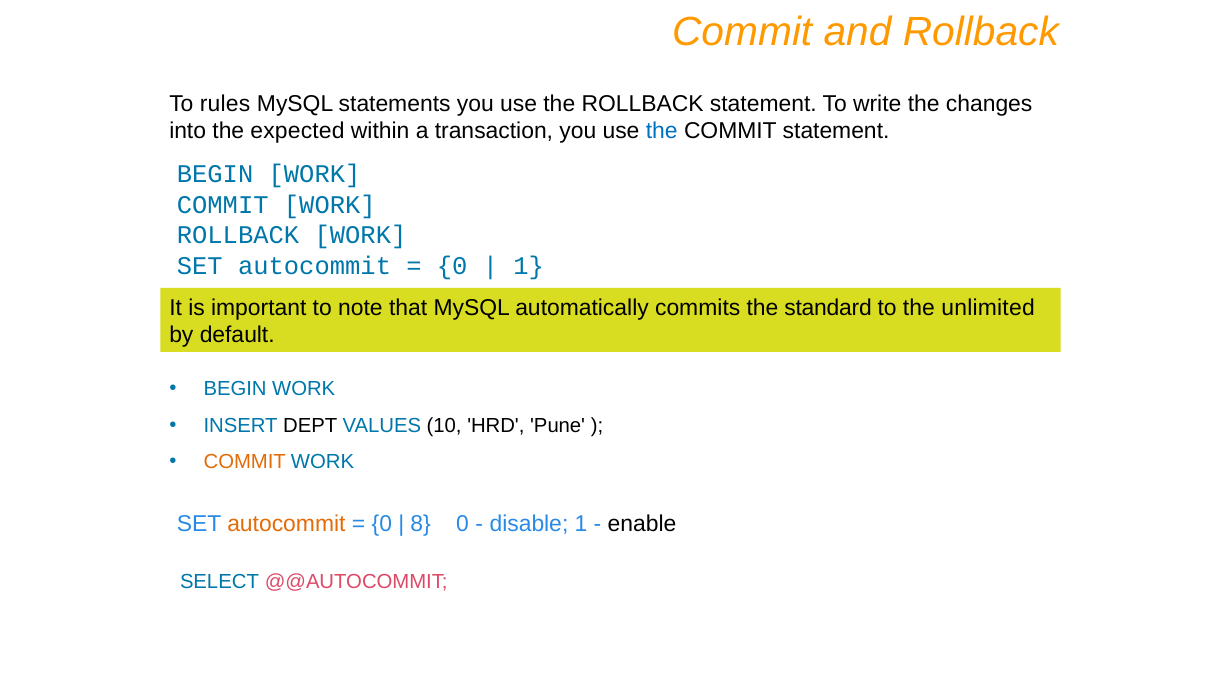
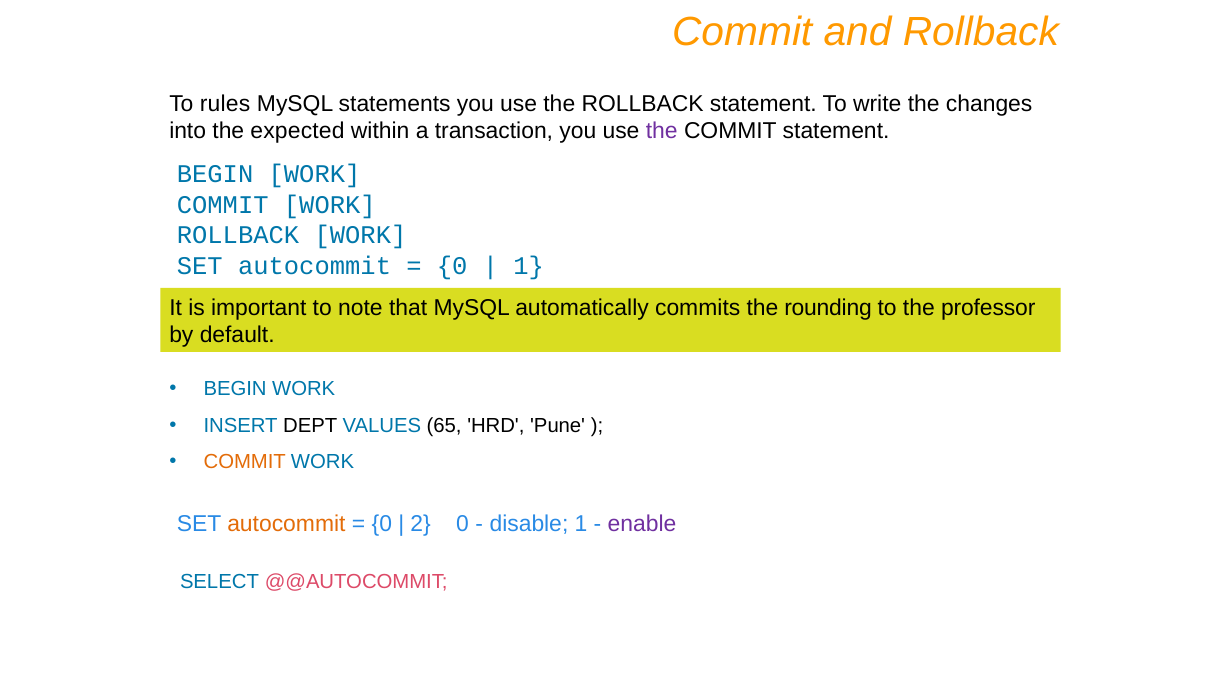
the colour: blue -> purple (662, 131)
standard: standard -> rounding (828, 308)
unlimited: unlimited -> professor (988, 308)
10: 10 -> 65 (444, 426)
8: 8 -> 2 (421, 523)
enable colour: black -> purple (642, 523)
